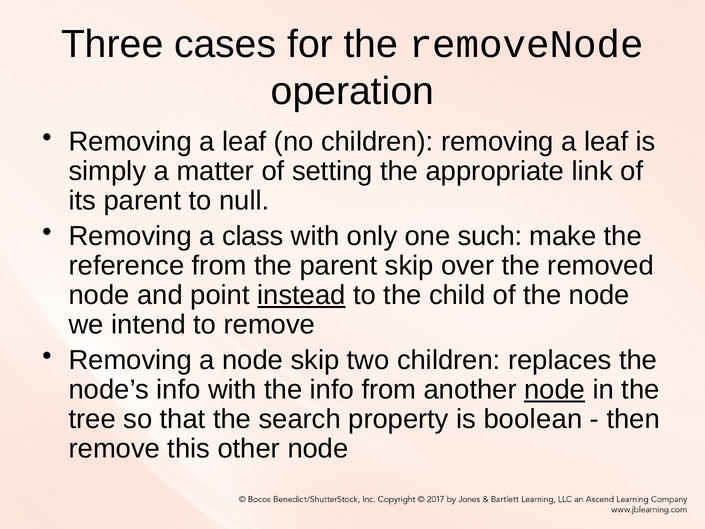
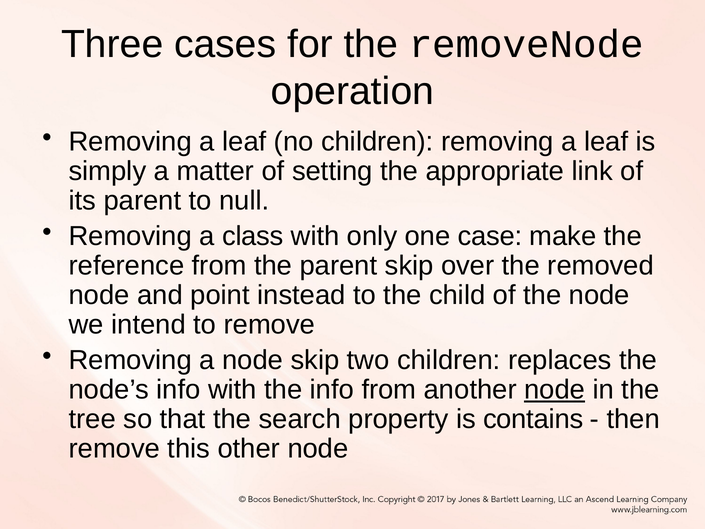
such: such -> case (490, 236)
instead underline: present -> none (301, 295)
boolean: boolean -> contains (533, 419)
